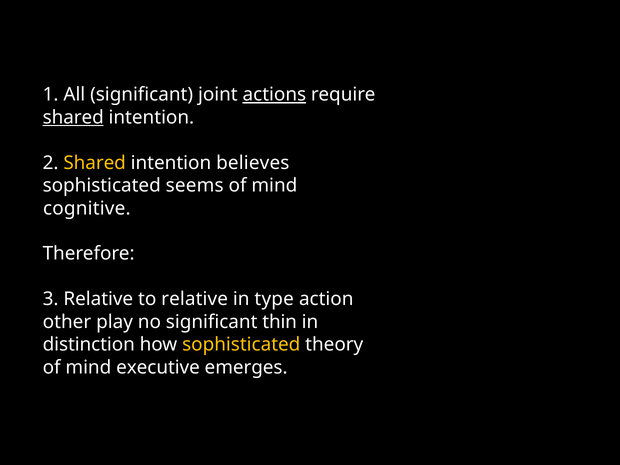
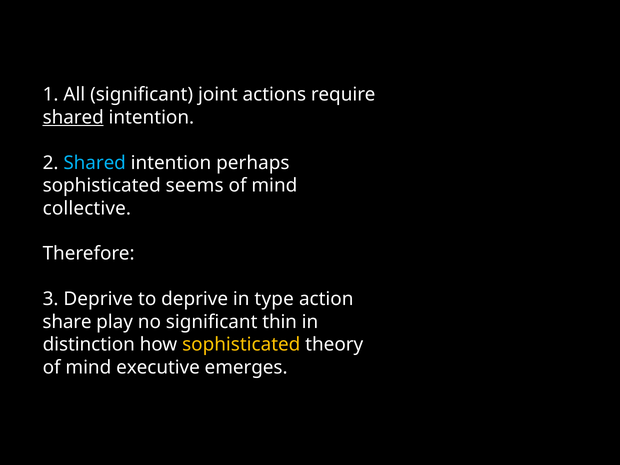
actions underline: present -> none (274, 95)
Shared colour: yellow -> light blue (95, 163)
believes: believes -> perhaps (253, 163)
cognitive: cognitive -> collective (87, 208)
3 Relative: Relative -> Deprive (98, 299)
to relative: relative -> deprive (195, 299)
other: other -> share (67, 322)
